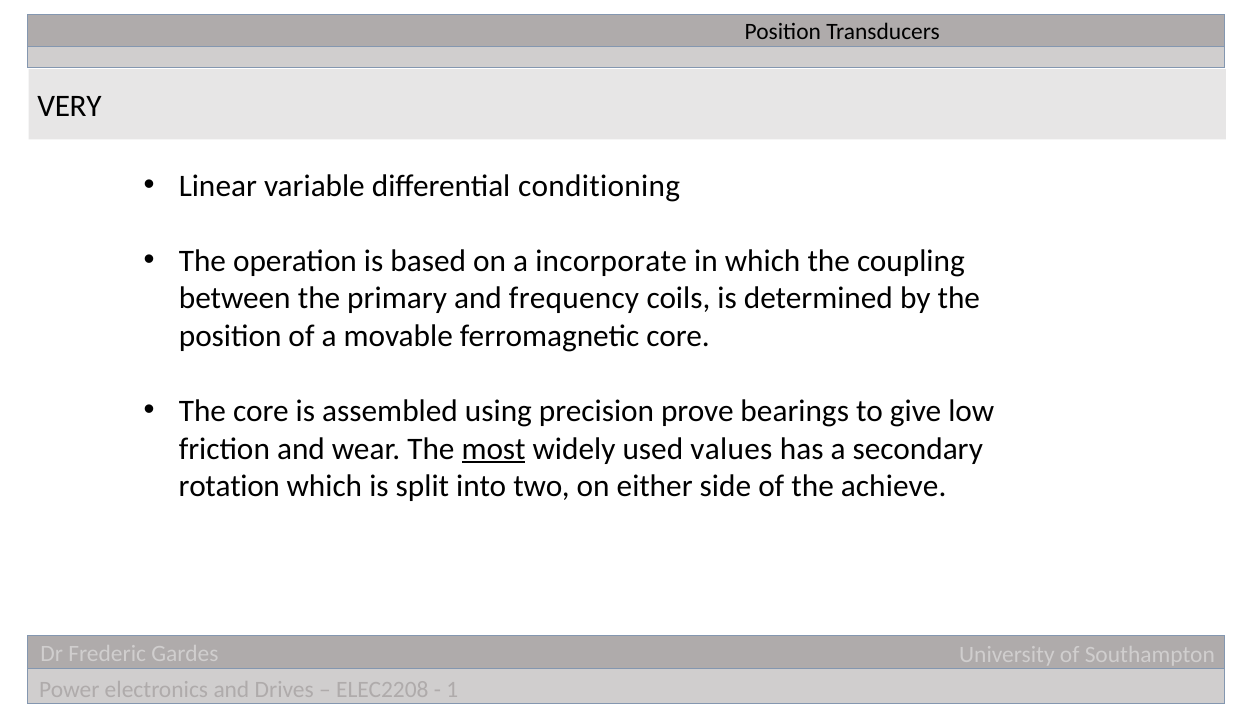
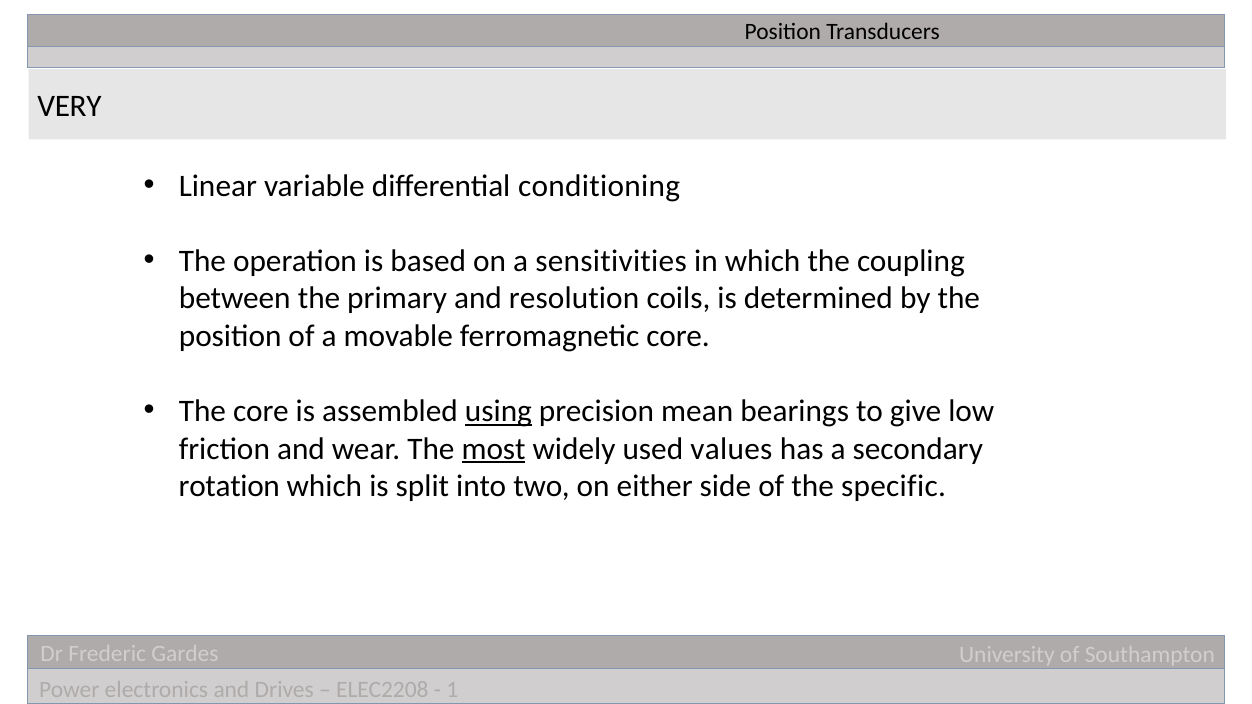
incorporate: incorporate -> sensitivities (611, 261)
frequency: frequency -> resolution (574, 299)
using underline: none -> present (498, 411)
prove: prove -> mean (697, 411)
achieve: achieve -> specific (894, 486)
